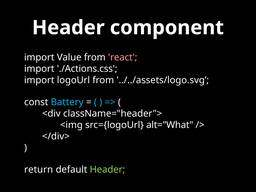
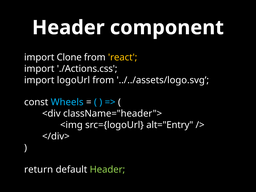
Value: Value -> Clone (69, 57)
react colour: pink -> yellow (123, 57)
Battery: Battery -> Wheels (67, 102)
alt="What: alt="What -> alt="Entry (170, 125)
